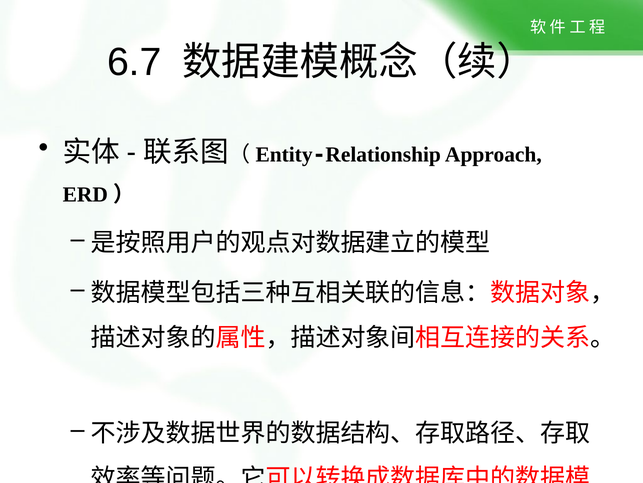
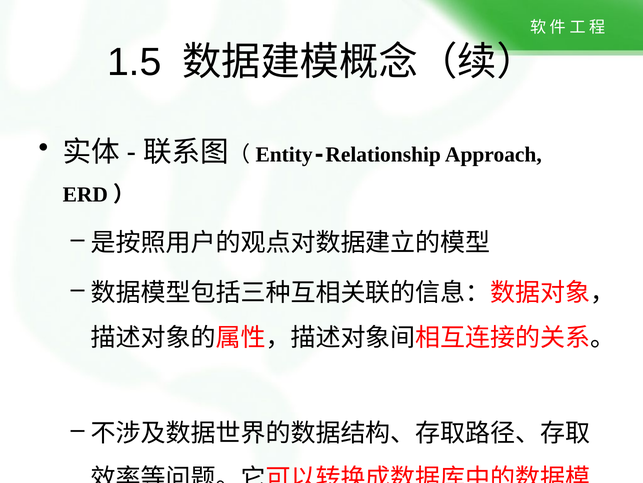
6.7: 6.7 -> 1.5 (134, 62)
